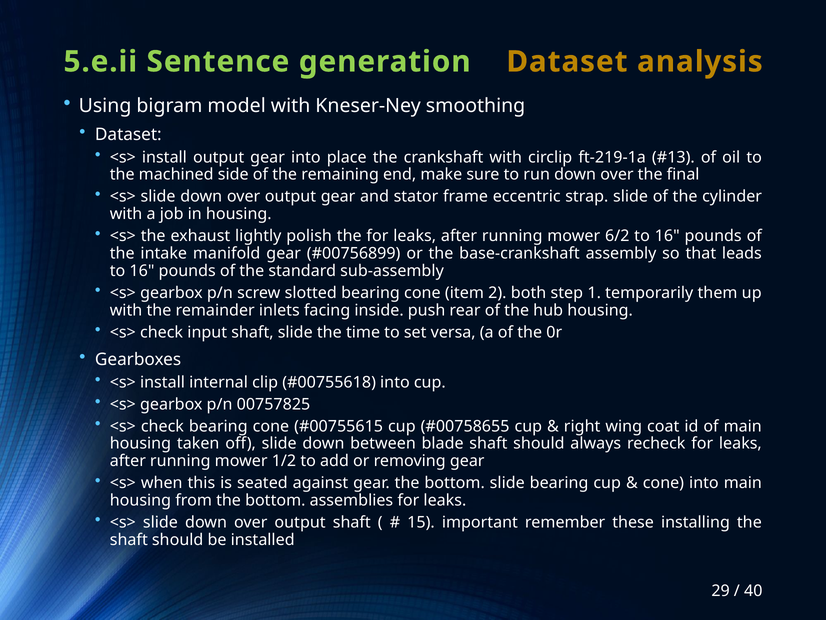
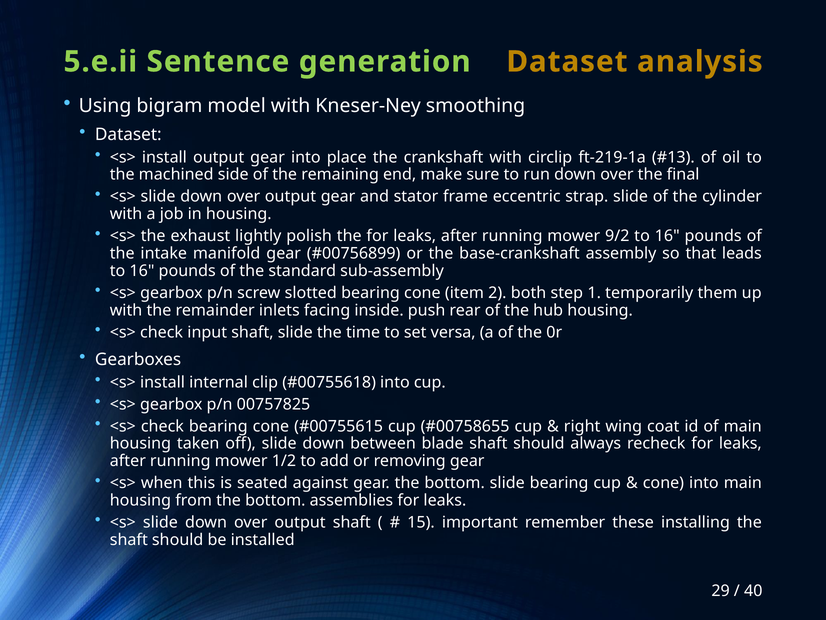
6/2: 6/2 -> 9/2 (617, 236)
